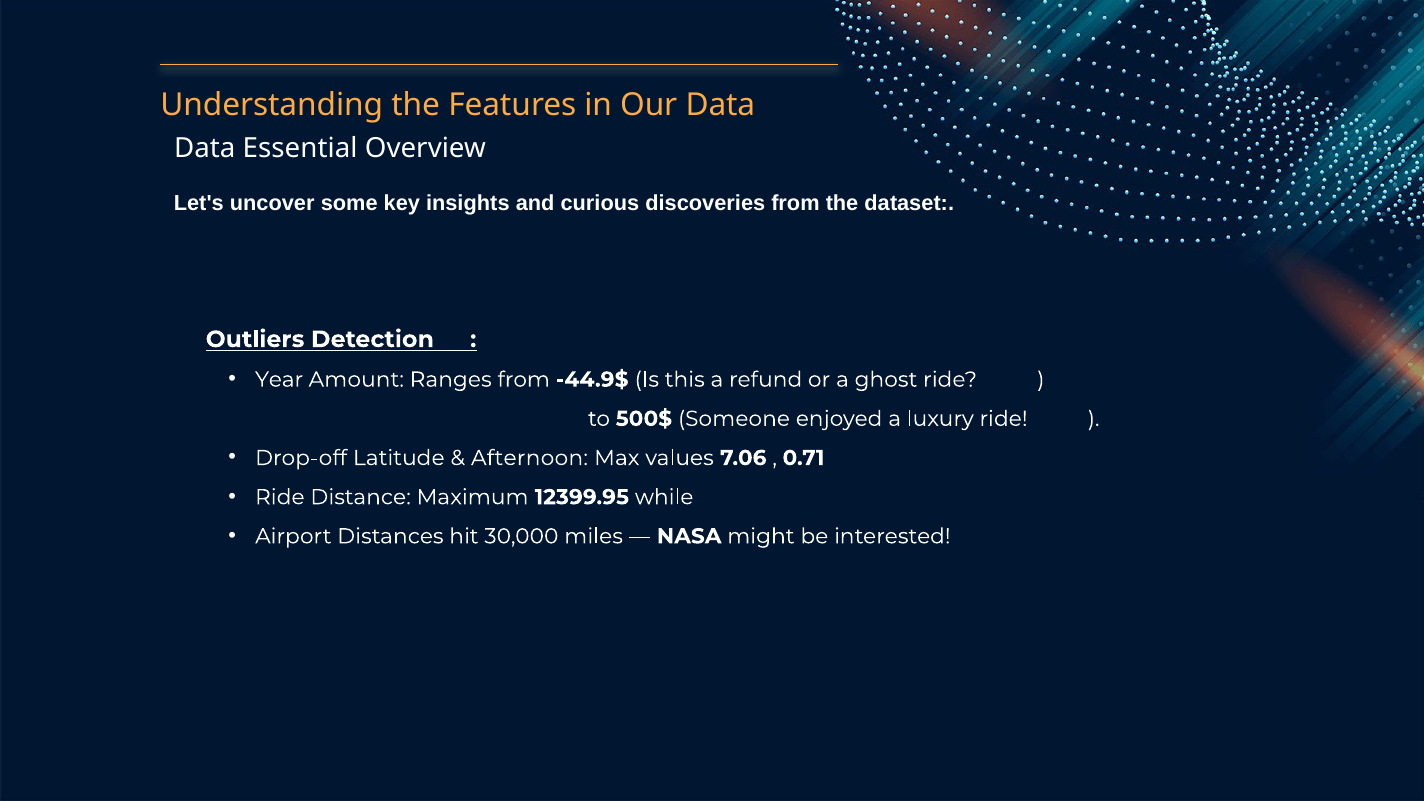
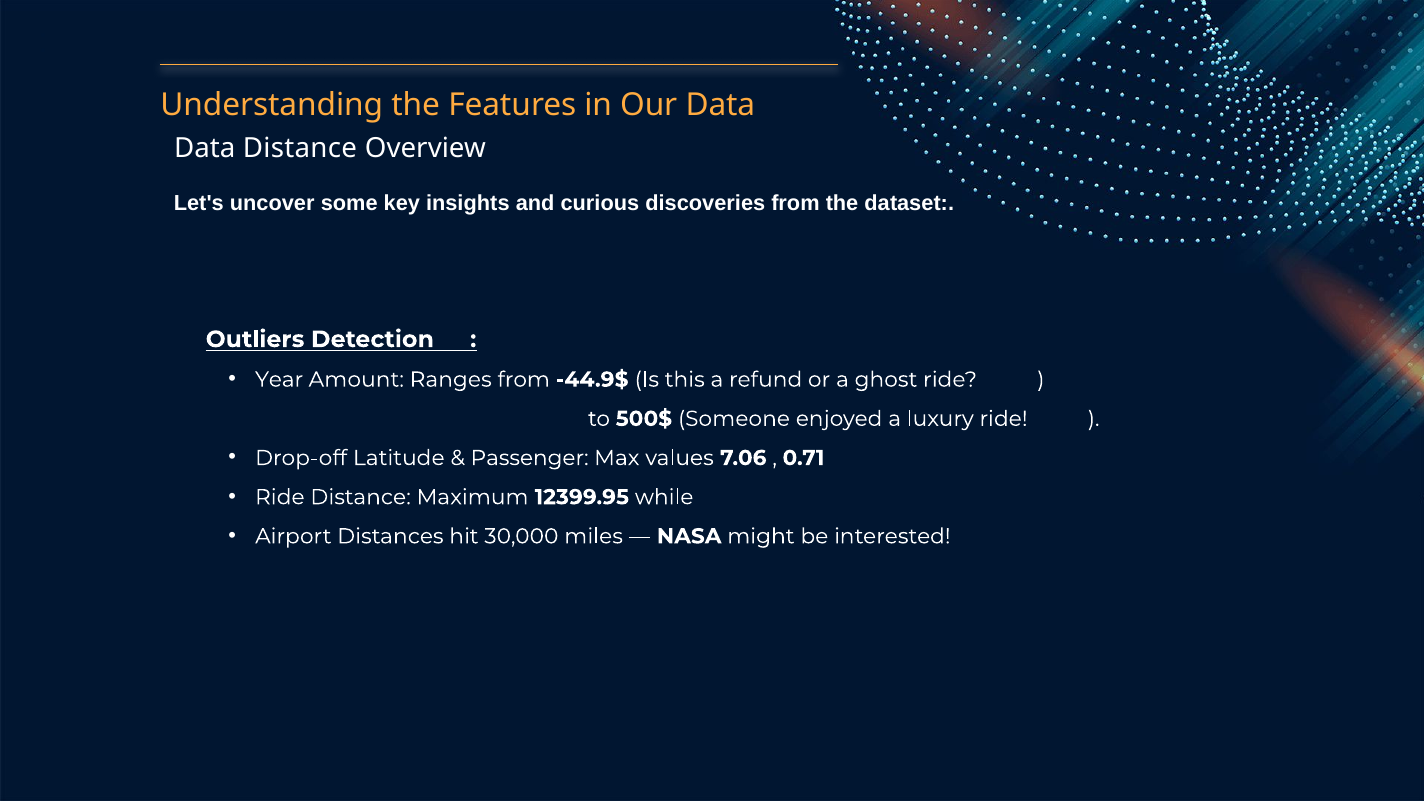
Data Essential: Essential -> Distance (300, 149)
Afternoon: Afternoon -> Passenger (530, 458)
